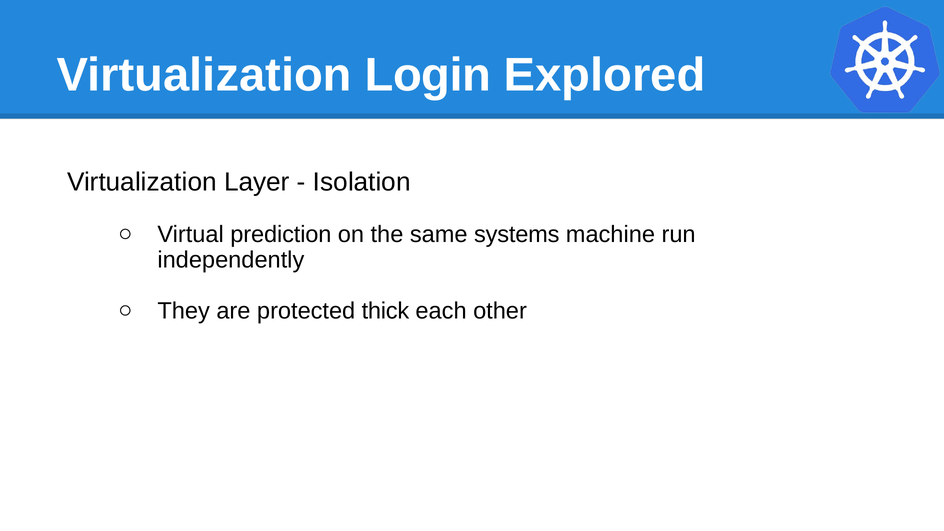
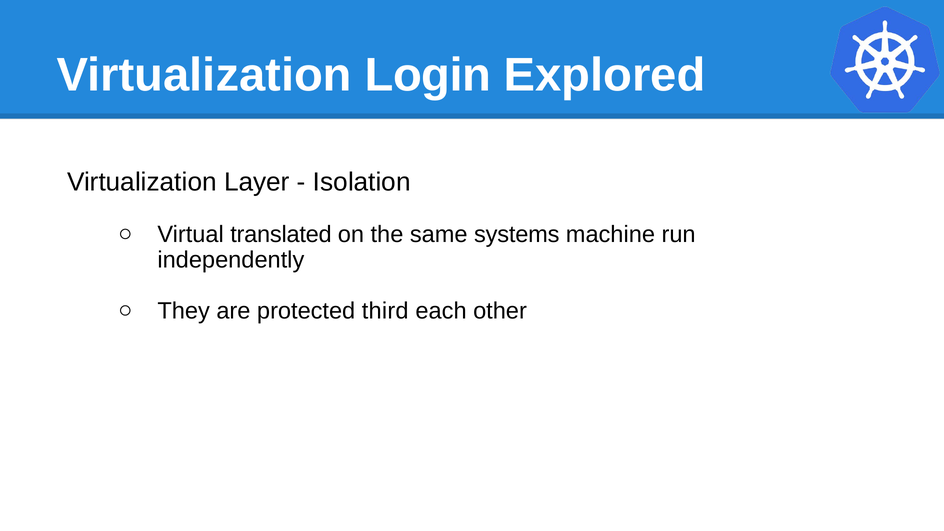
prediction: prediction -> translated (281, 234)
thick: thick -> third (385, 311)
